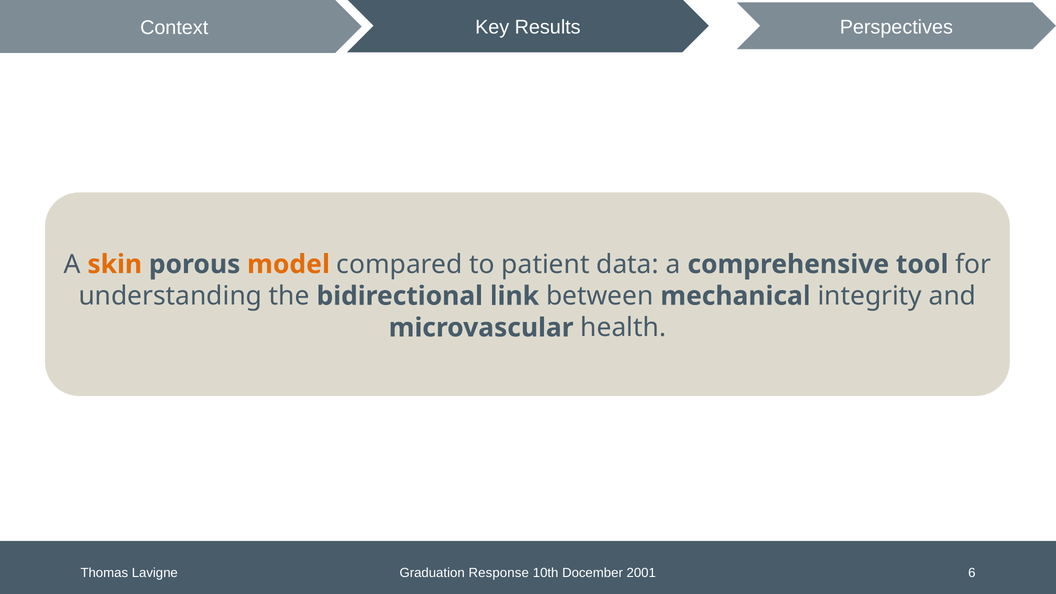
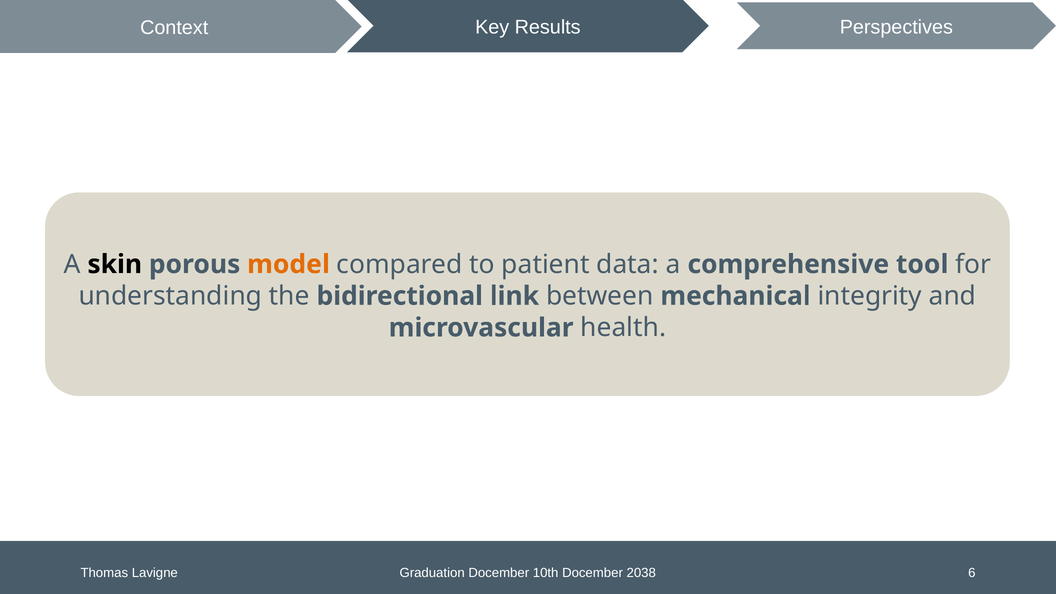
skin colour: orange -> black (115, 264)
Graduation Response: Response -> Docember (499, 573)
2001: 2001 -> 2038 (641, 573)
